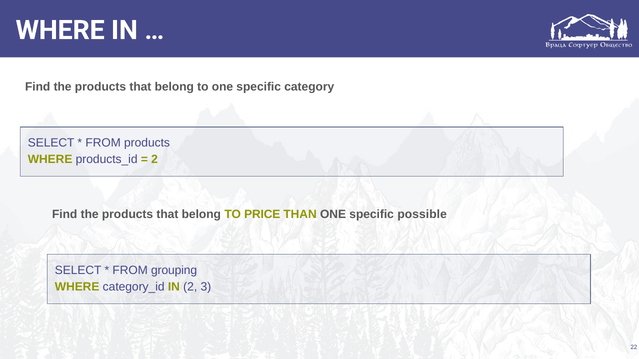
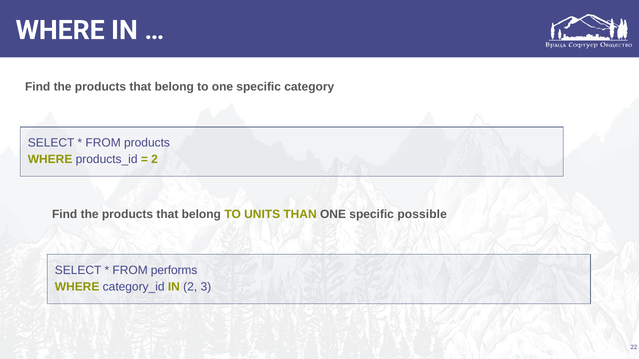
PRICE: PRICE -> UNITS (262, 214)
grouping: grouping -> performs (174, 270)
